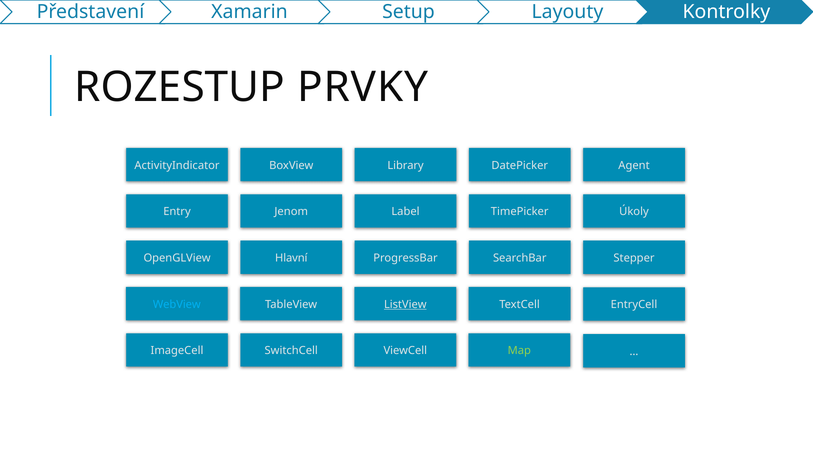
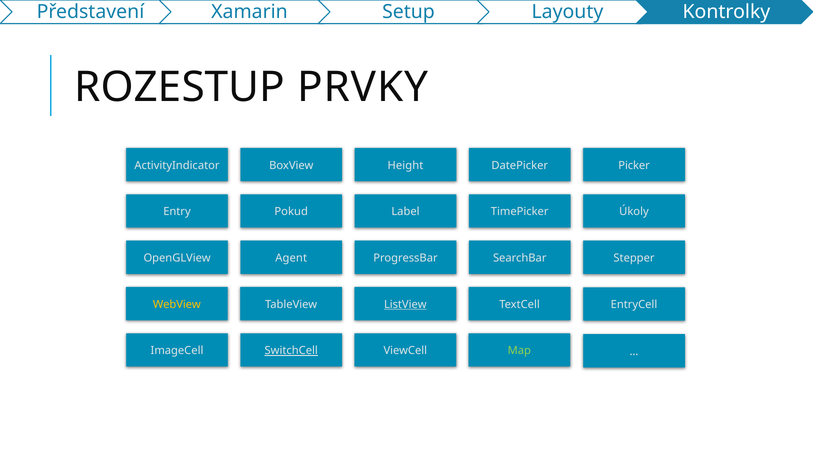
Library: Library -> Height (405, 165)
Agent: Agent -> Picker (634, 165)
Jenom: Jenom -> Pokud (291, 212)
Hlavní: Hlavní -> Agent (291, 258)
WebView colour: light blue -> yellow (177, 305)
SwitchCell underline: none -> present (291, 351)
